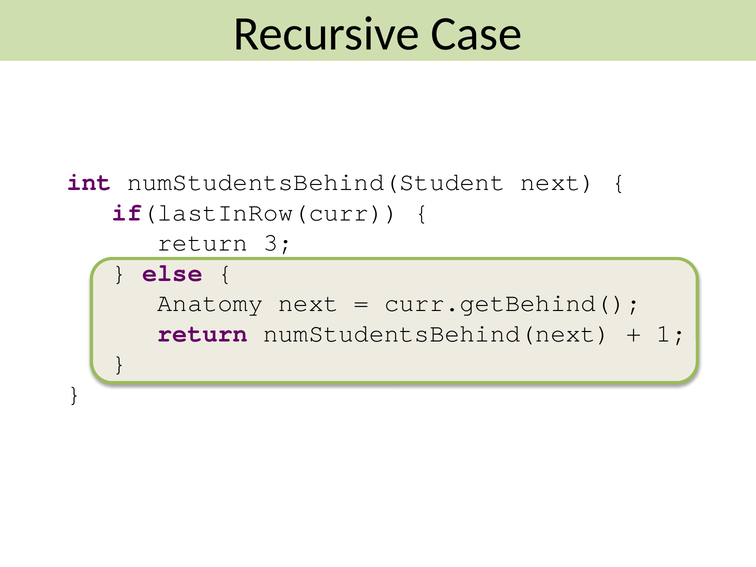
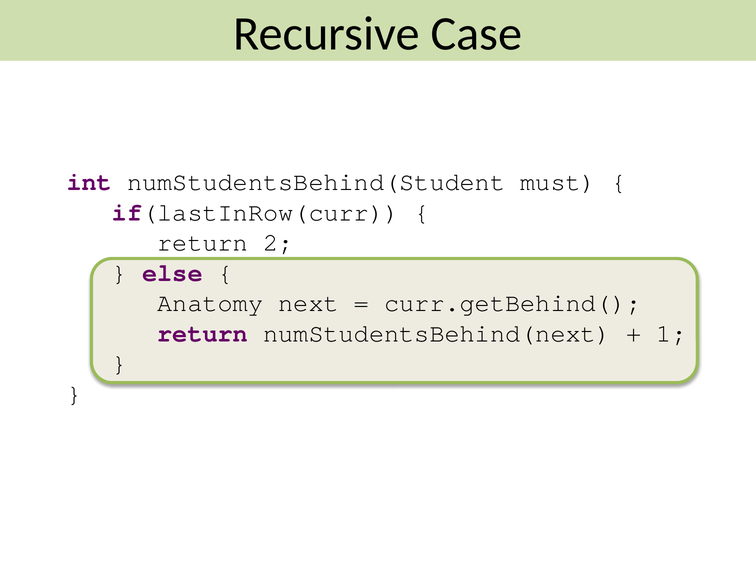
numStudentsBehind(Student next: next -> must (558, 182)
3: 3 -> 2 (278, 243)
